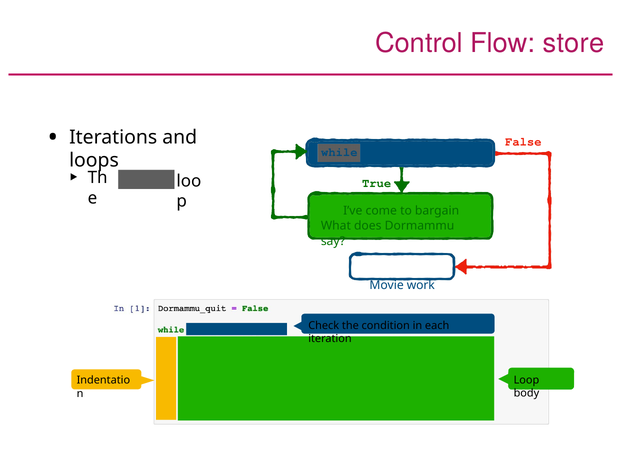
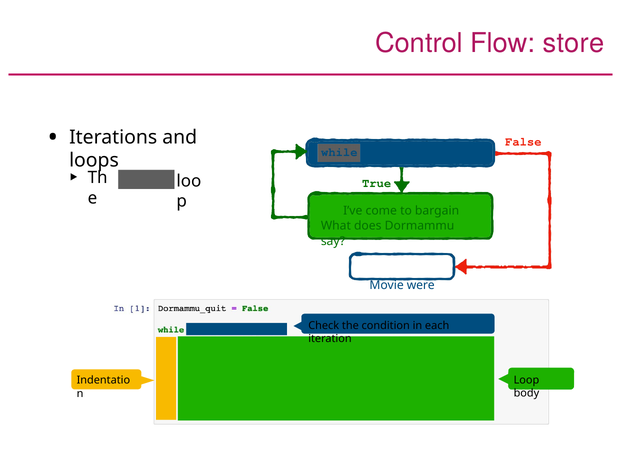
work: work -> were (421, 285)
